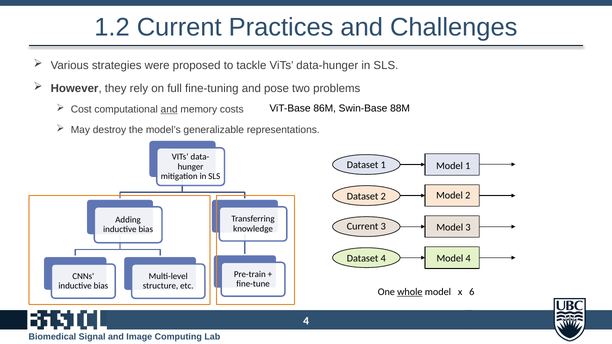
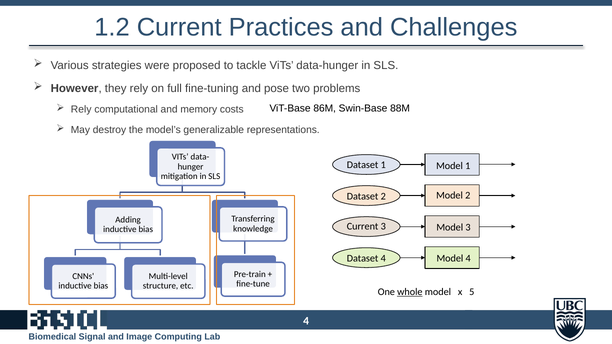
Cost: Cost -> Rely (81, 110)
and underline: present -> none (169, 110)
6: 6 -> 5 (472, 292)
